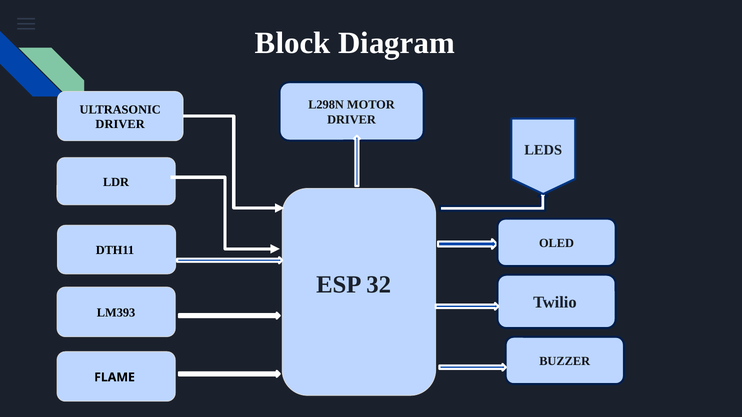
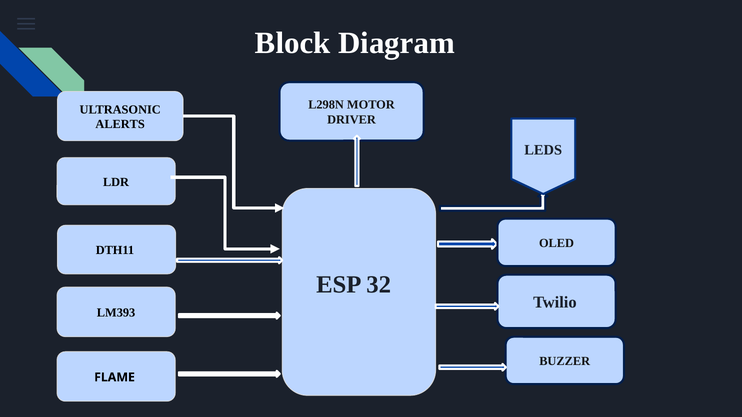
DRIVER: DRIVER -> ALERTS (120, 124)
